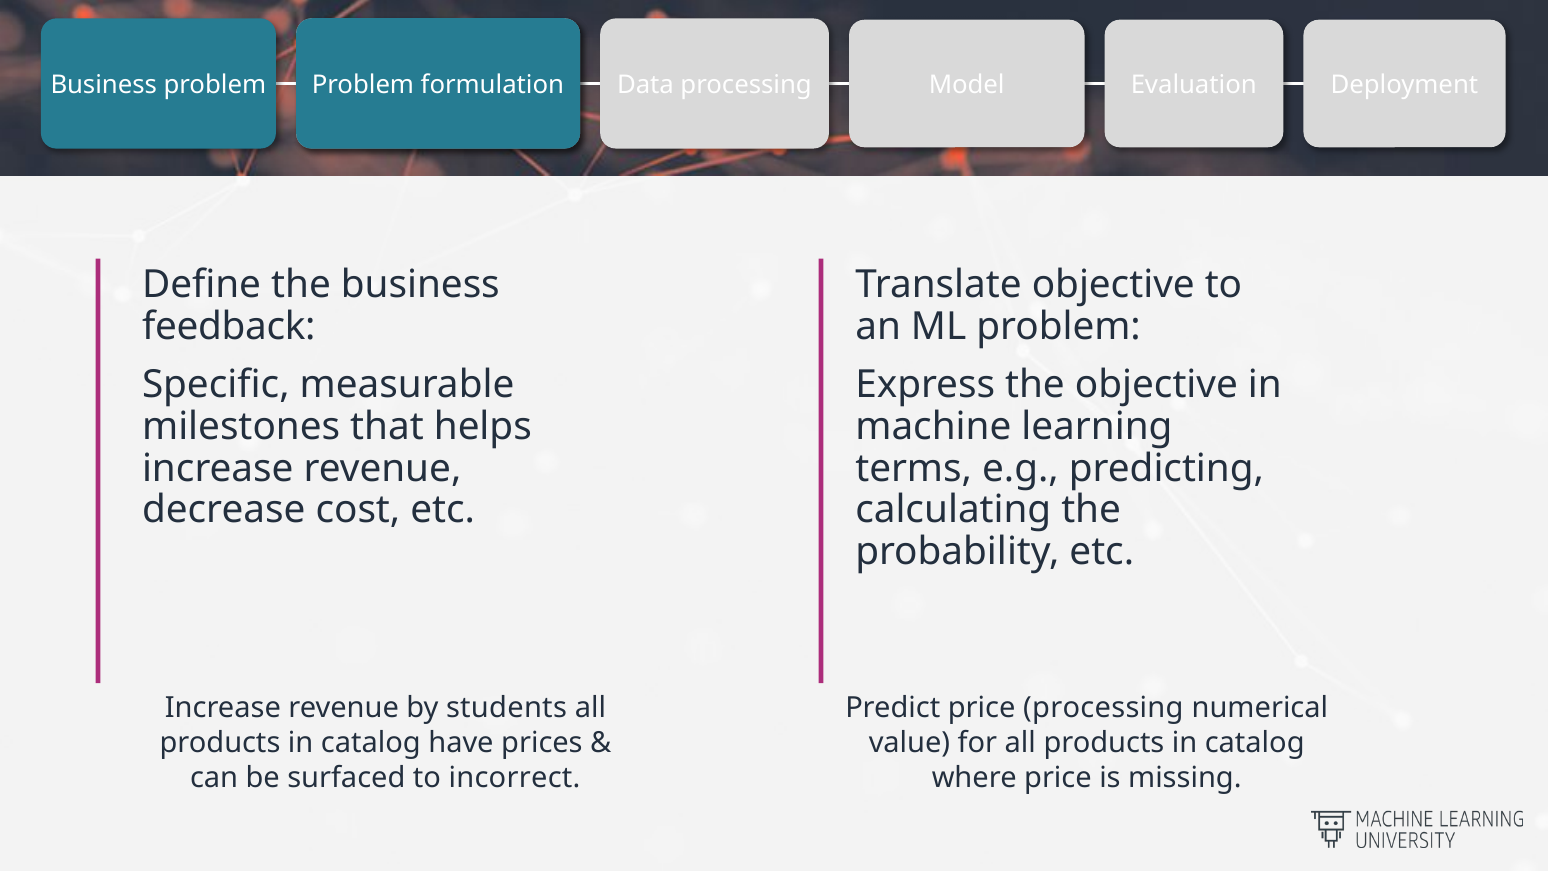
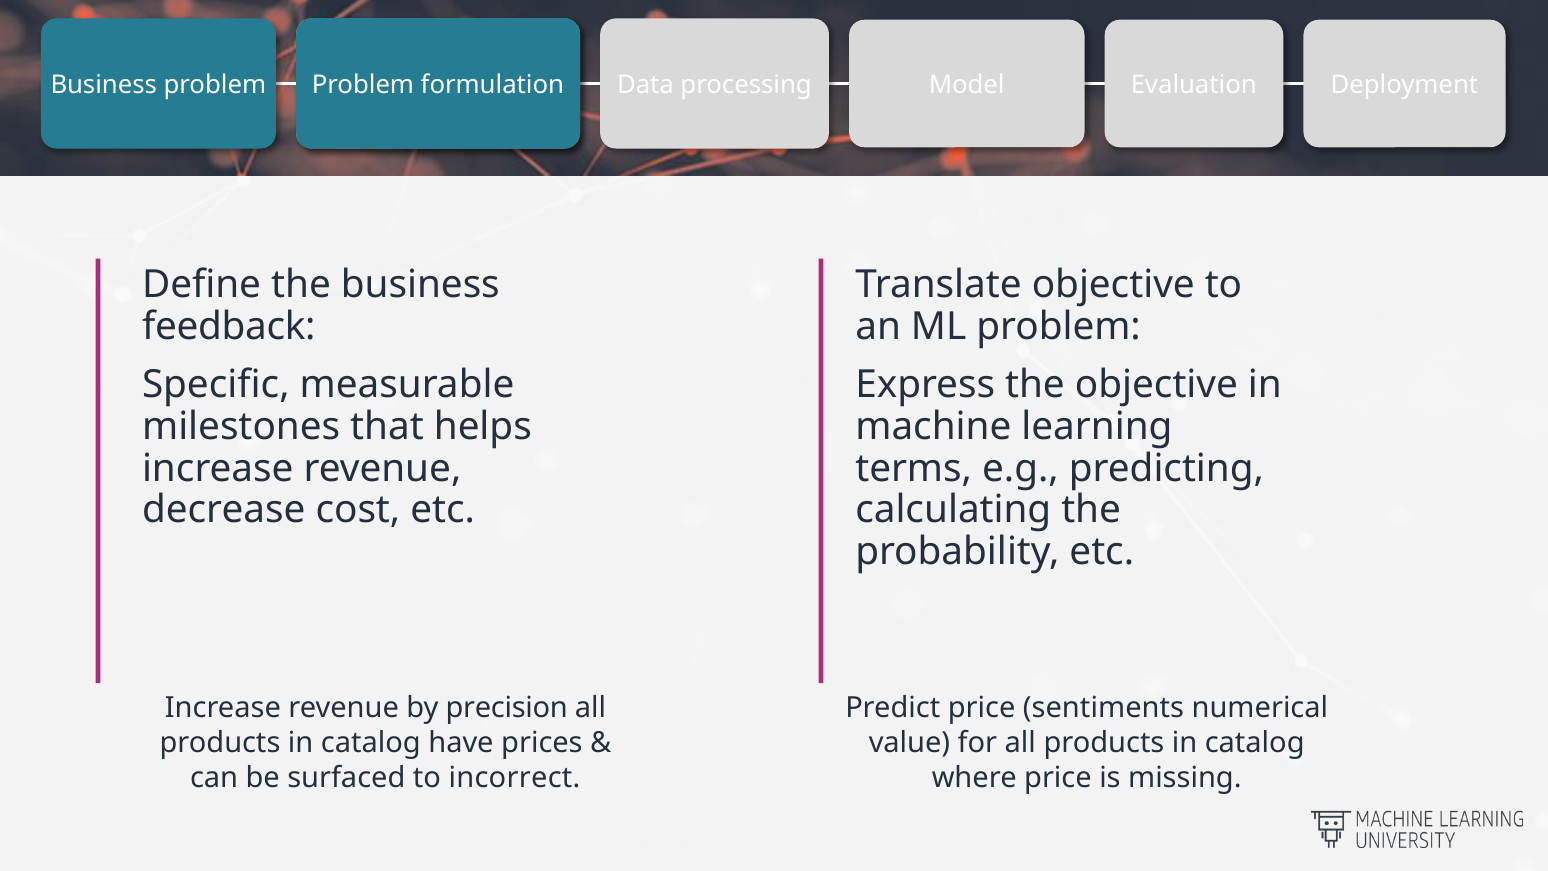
students: students -> precision (507, 708)
price processing: processing -> sentiments (1103, 708)
